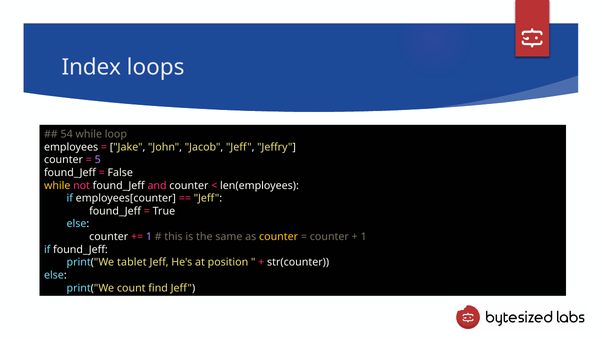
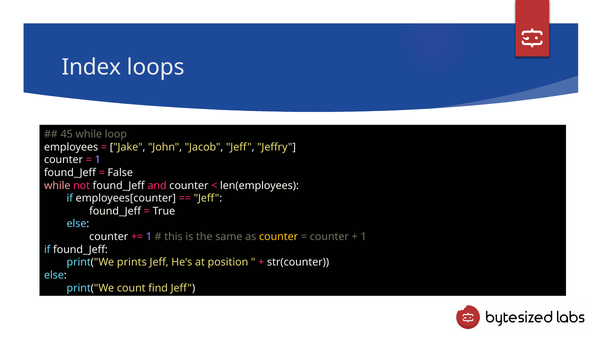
54: 54 -> 45 (67, 134)
5: 5 -> 1 (98, 160)
while colour: yellow -> pink (57, 185)
tablet: tablet -> prints (132, 262)
